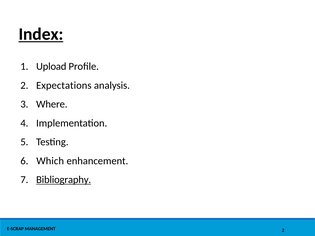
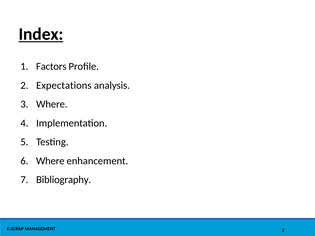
Upload: Upload -> Factors (51, 67)
Which: Which -> Where (50, 161)
Bibliography underline: present -> none (64, 180)
